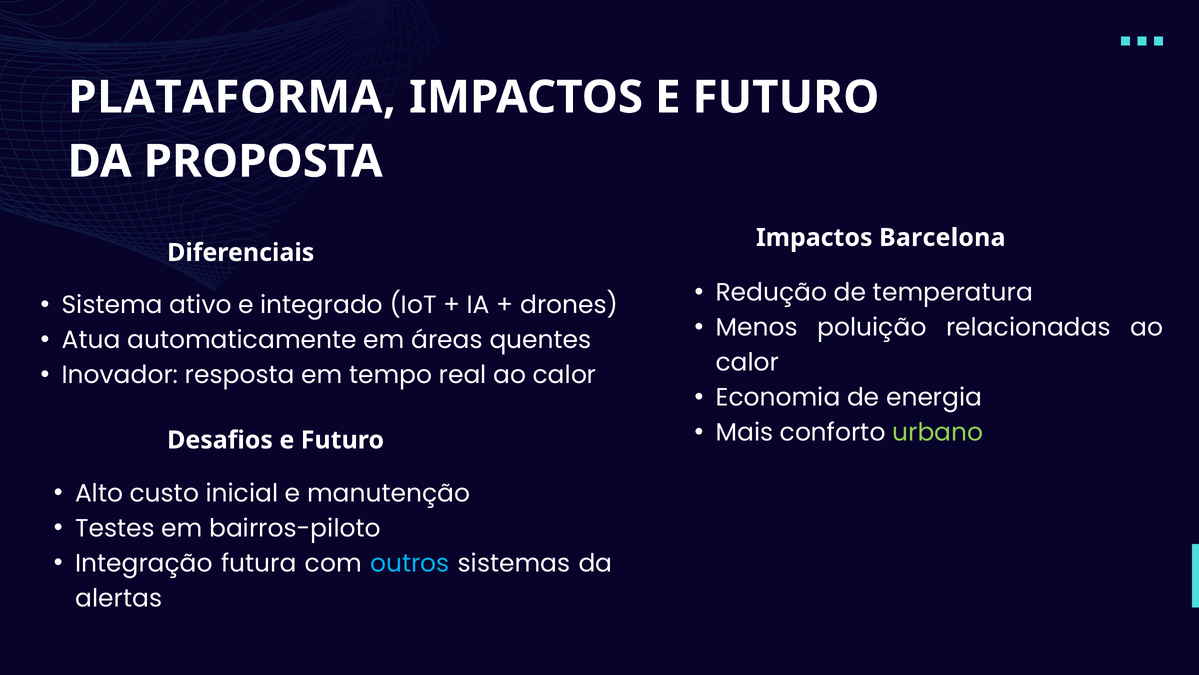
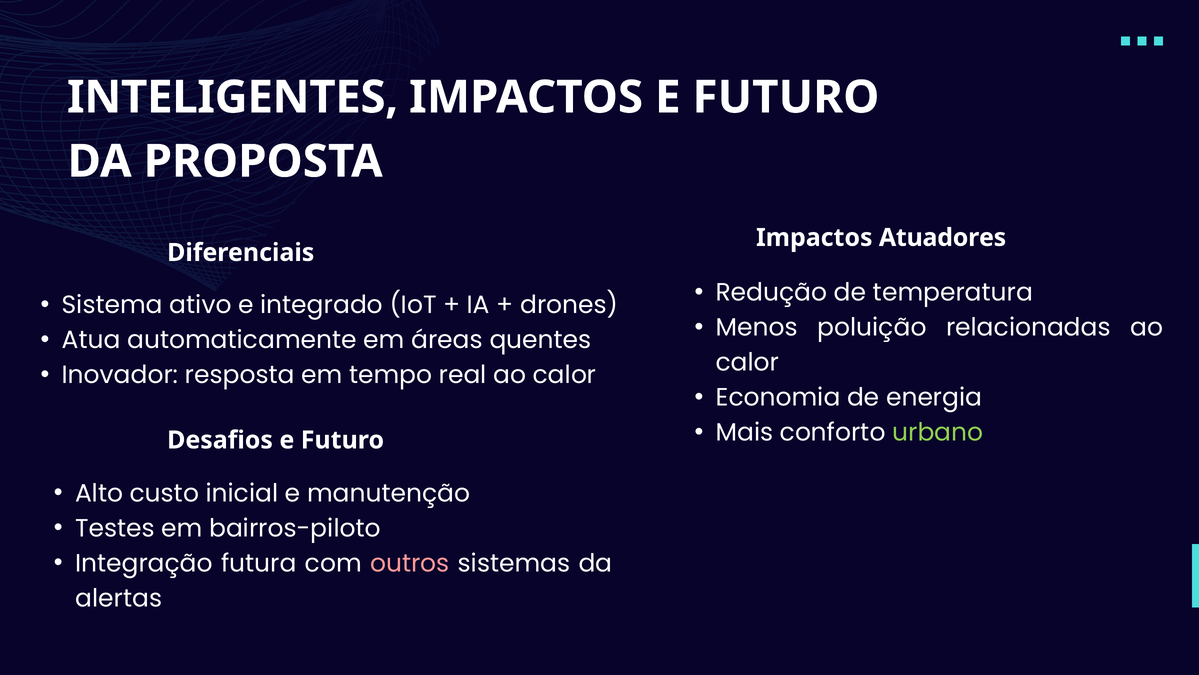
PLATAFORMA: PLATAFORMA -> INTELIGENTES (233, 97)
Barcelona: Barcelona -> Atuadores (943, 237)
outros colour: light blue -> pink (410, 563)
